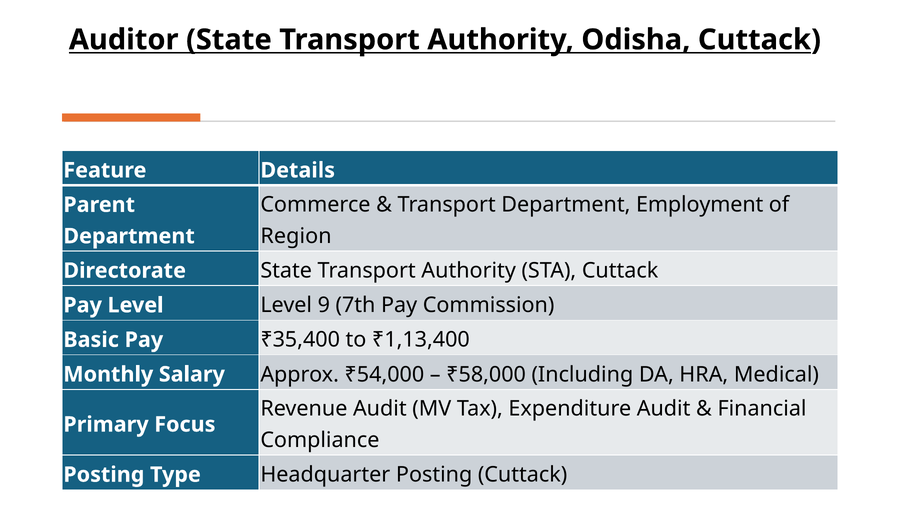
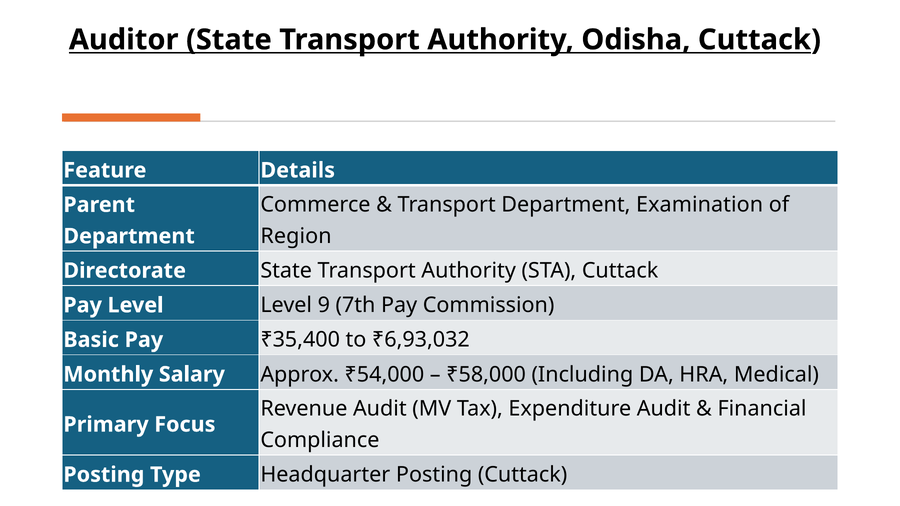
Employment: Employment -> Examination (700, 205)
₹1,13,400: ₹1,13,400 -> ₹6,93,032 (421, 340)
